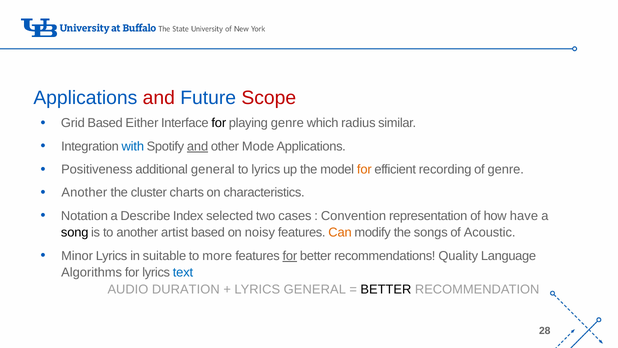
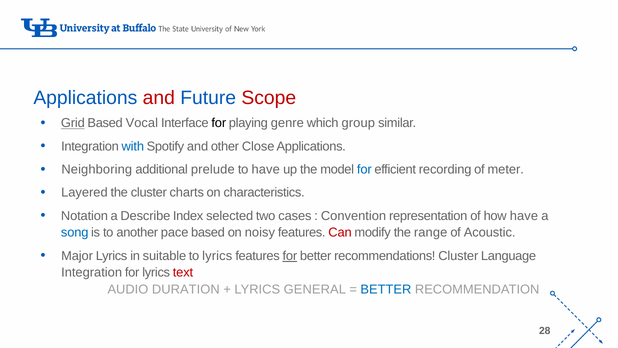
Grid underline: none -> present (73, 123)
Either: Either -> Vocal (142, 123)
radius: radius -> group (358, 123)
and underline: present -> none (198, 146)
Mode: Mode -> Close (258, 146)
Positiveness: Positiveness -> Neighboring (97, 169)
additional general: general -> prelude (213, 169)
to lyrics: lyrics -> have (266, 169)
for colour: orange -> blue (364, 169)
of genre: genre -> meter (506, 169)
Another: Another -> Layered (84, 193)
song colour: black -> blue (75, 232)
artist: artist -> pace (175, 232)
Can colour: orange -> red (340, 232)
songs: songs -> range (431, 232)
Minor: Minor -> Major (77, 256)
to more: more -> lyrics (217, 256)
recommendations Quality: Quality -> Cluster (458, 256)
Algorithms: Algorithms -> Integration (92, 272)
text colour: blue -> red (183, 272)
BETTER colour: black -> blue (386, 289)
